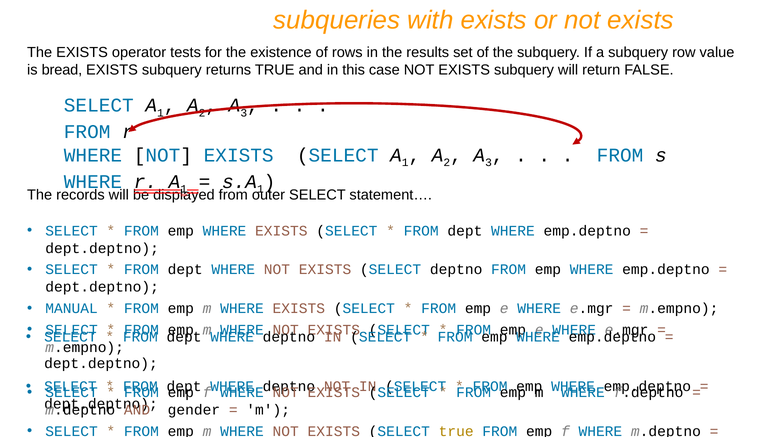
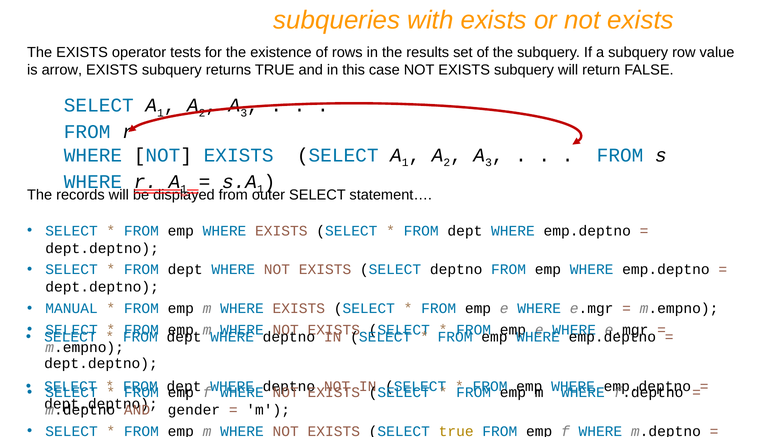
bread: bread -> arrow (62, 70)
